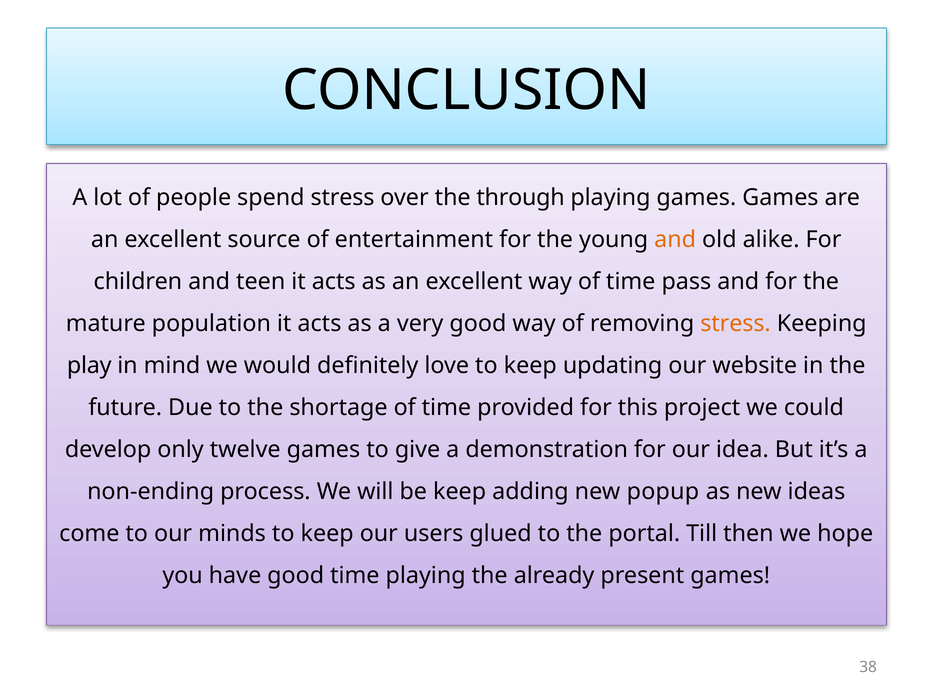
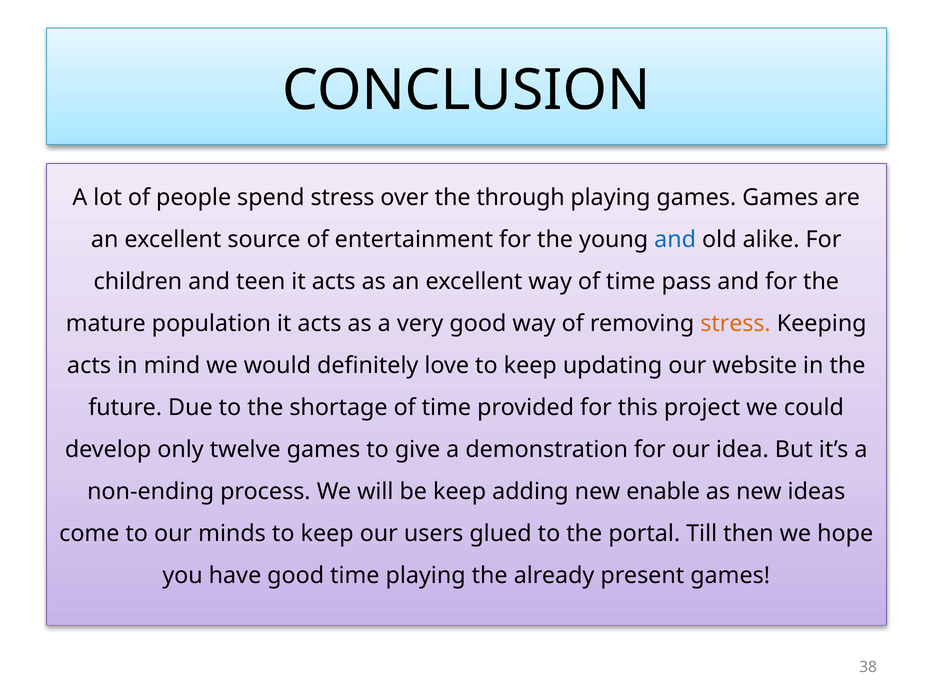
and colour: orange -> blue (675, 240)
play: play -> acts (89, 366)
popup: popup -> enable (663, 491)
